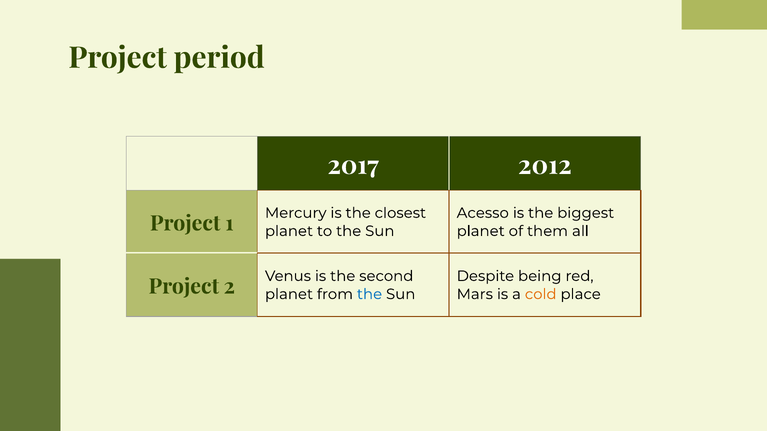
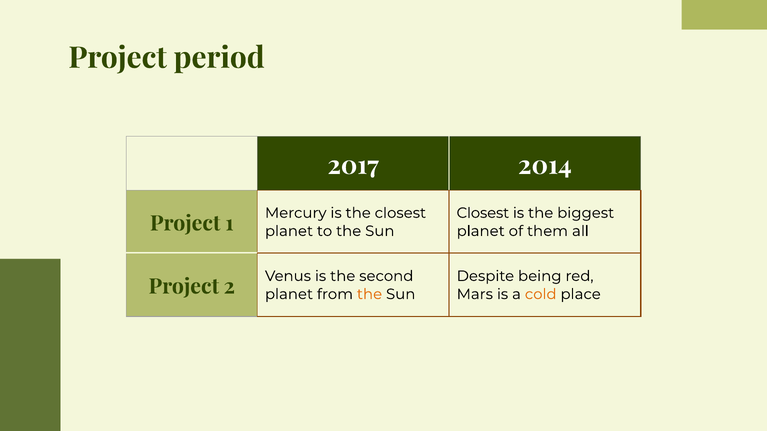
2012: 2012 -> 2014 (545, 166)
Acesso: Acesso -> Closest (483, 213)
the colour: blue -> orange (370, 294)
